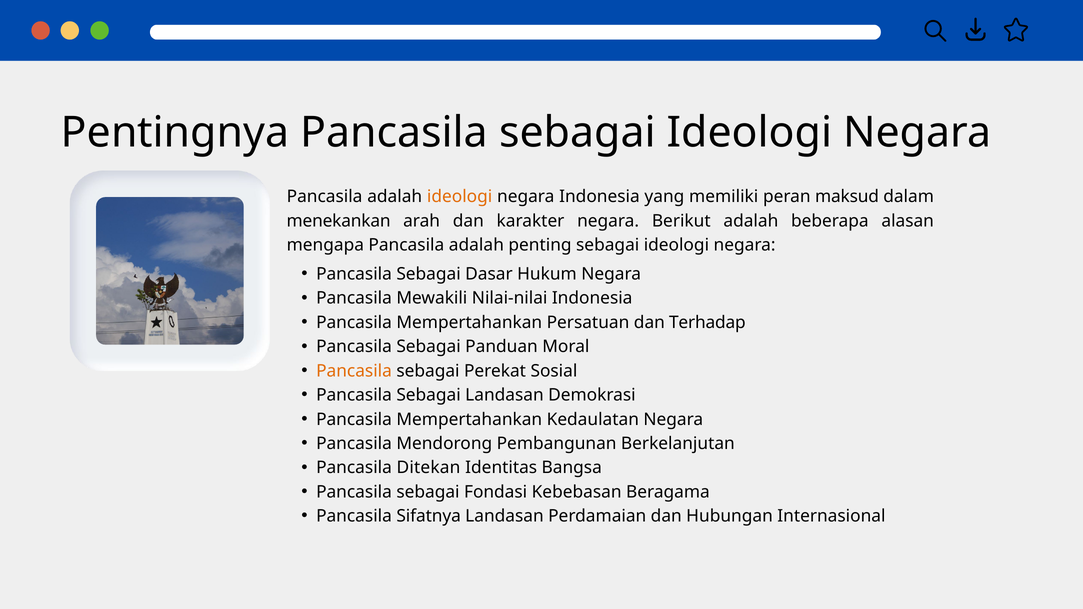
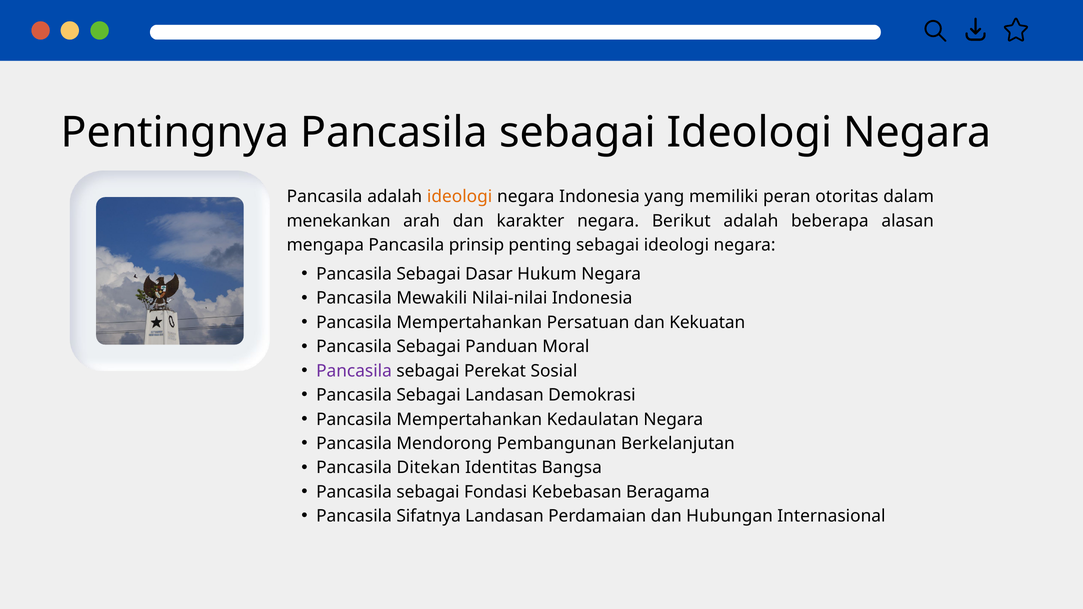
maksud: maksud -> otoritas (847, 197)
mengapa Pancasila adalah: adalah -> prinsip (476, 245)
Terhadap: Terhadap -> Kekuatan (707, 323)
Pancasila colour: orange -> purple (354, 371)
